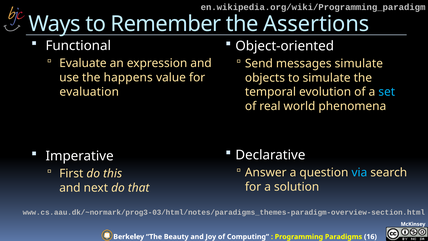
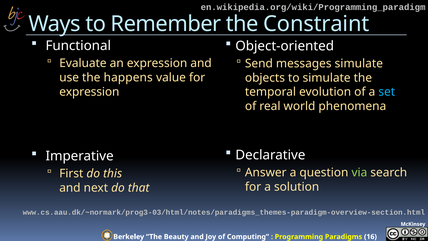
Assertions: Assertions -> Constraint (316, 24)
evaluation: evaluation -> expression (89, 92)
via colour: light blue -> light green (359, 172)
